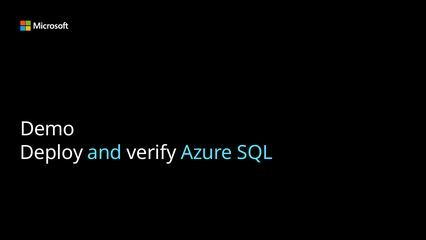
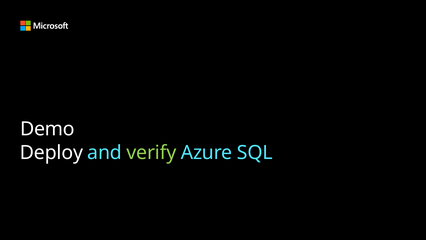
verify colour: white -> light green (151, 152)
